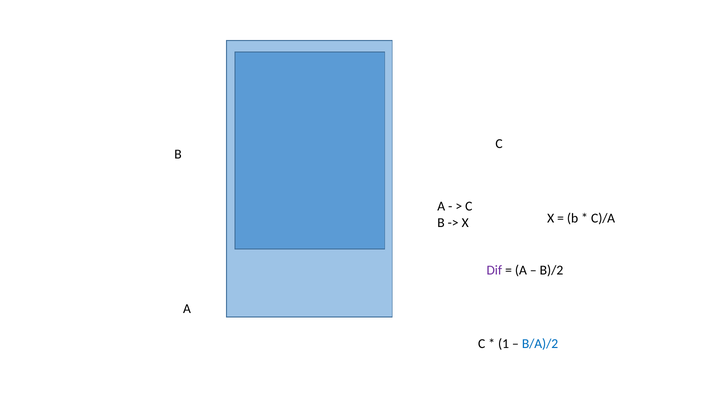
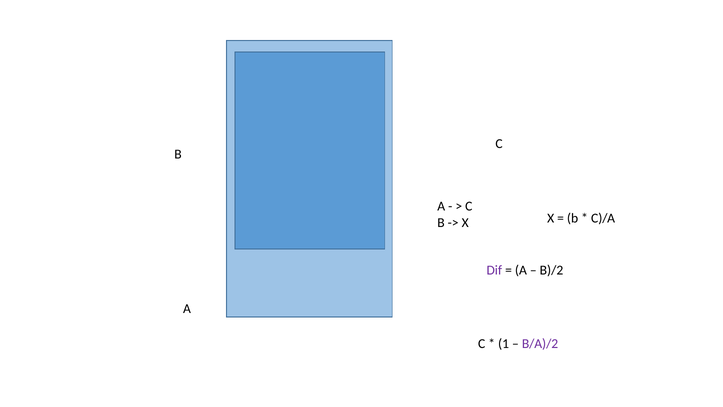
B/A)/2 colour: blue -> purple (540, 343)
